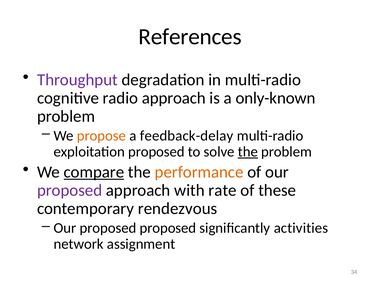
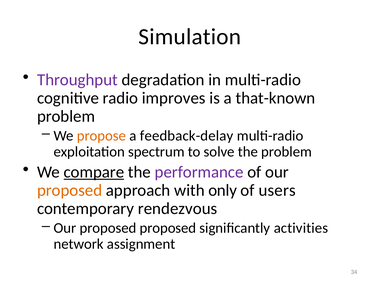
References: References -> Simulation (190, 37)
radio approach: approach -> improves (174, 98)
only-known: only-known -> that-known (275, 98)
exploitation proposed: proposed -> spectrum (156, 152)
the underline: present -> none (248, 152)
performance colour: orange -> purple (199, 172)
proposed colour: purple -> orange (70, 190)
rate: rate -> only (223, 190)
these: these -> users (277, 190)
